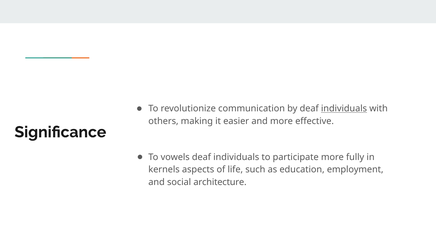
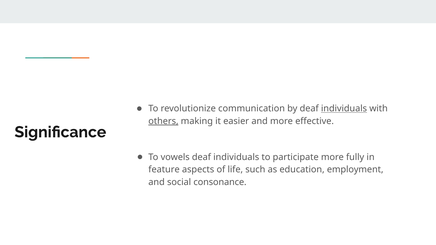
others underline: none -> present (163, 121)
kernels: kernels -> feature (164, 170)
architecture: architecture -> consonance (220, 182)
